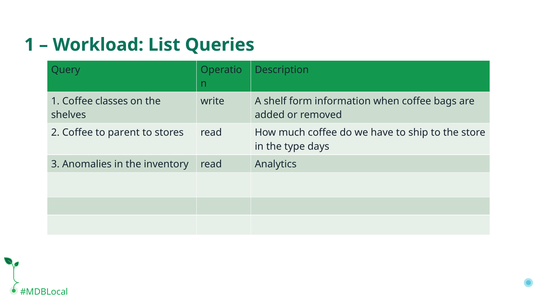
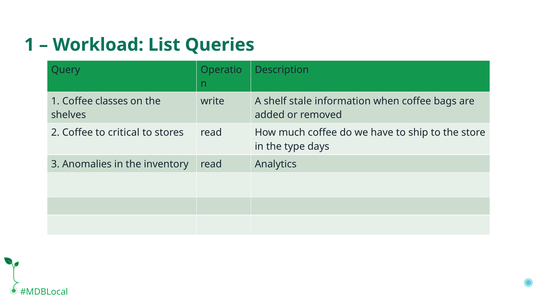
form: form -> stale (301, 101)
parent: parent -> critical (124, 133)
